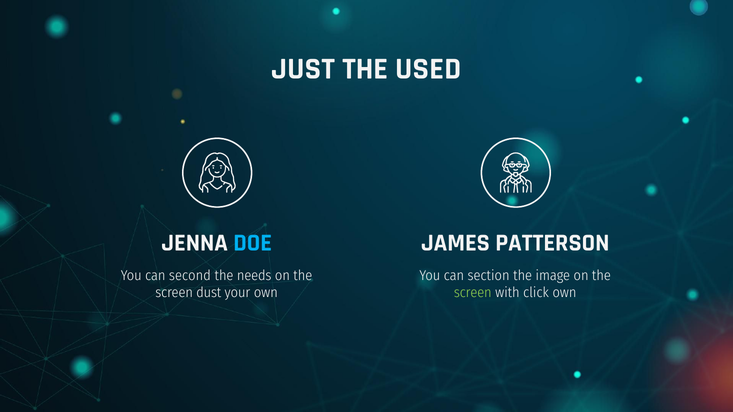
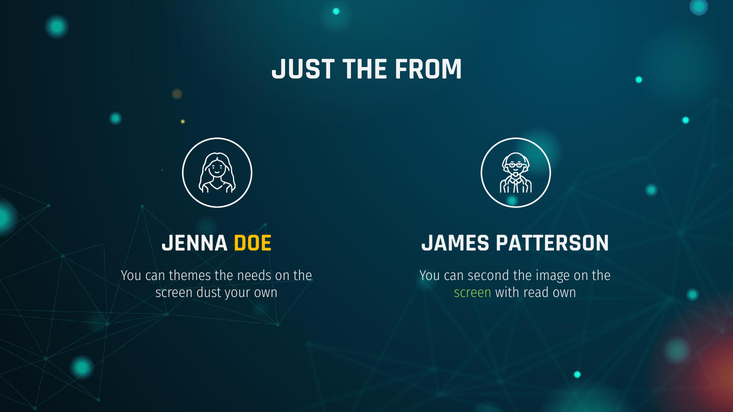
USED: USED -> FROM (428, 69)
DOE colour: light blue -> yellow (253, 243)
second: second -> themes (190, 276)
section: section -> second (489, 276)
click: click -> read (536, 293)
